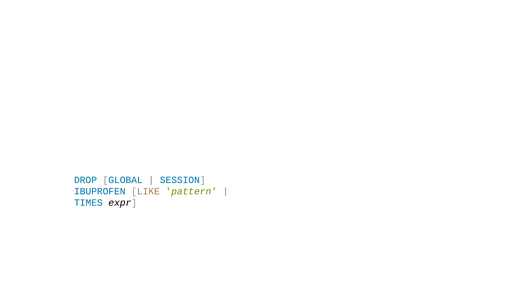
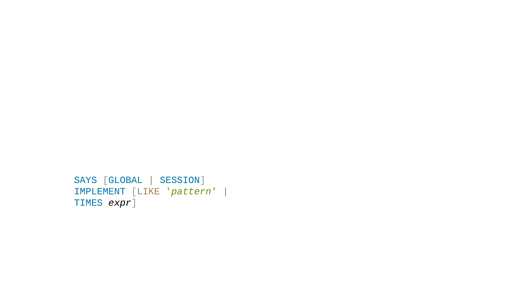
DROP: DROP -> SAYS (86, 180)
IBUPROFEN: IBUPROFEN -> IMPLEMENT (100, 191)
